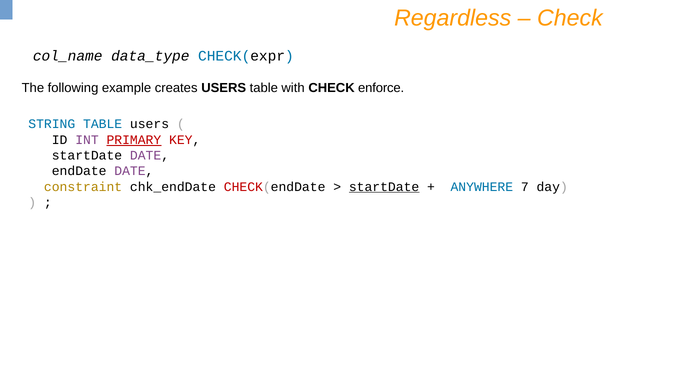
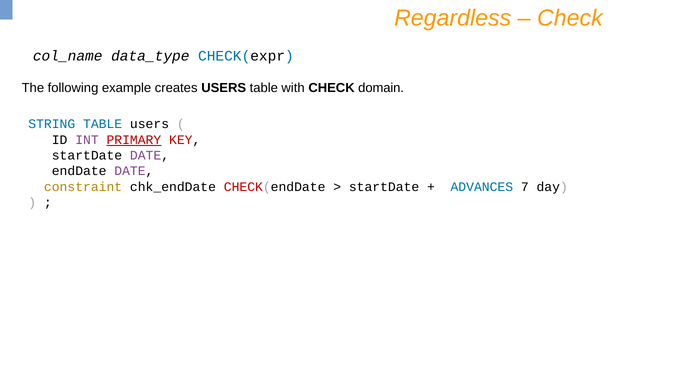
enforce: enforce -> domain (381, 88)
startDate underline: present -> none (384, 187)
ANYWHERE: ANYWHERE -> ADVANCES (482, 187)
